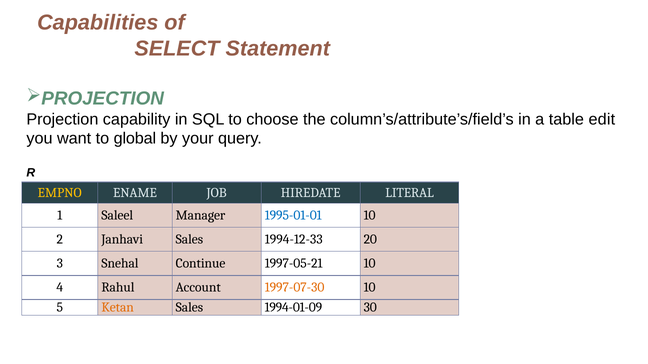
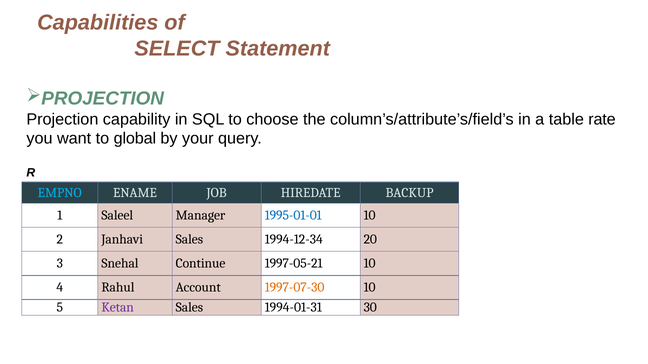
edit: edit -> rate (602, 119)
EMPNO colour: yellow -> light blue (60, 193)
LITERAL: LITERAL -> BACKUP (409, 193)
1994-12-33: 1994-12-33 -> 1994-12-34 (294, 240)
Ketan colour: orange -> purple (118, 308)
1994-01-09: 1994-01-09 -> 1994-01-31 (293, 308)
